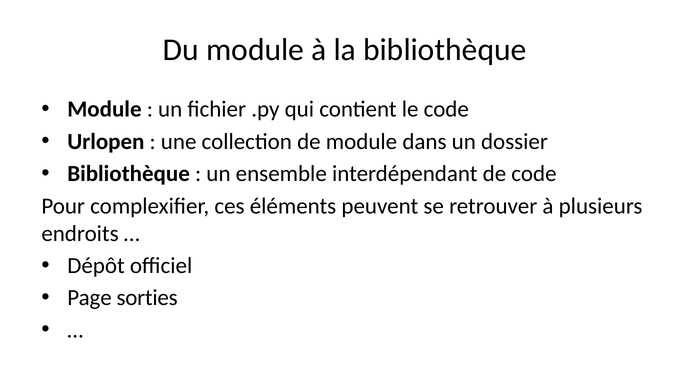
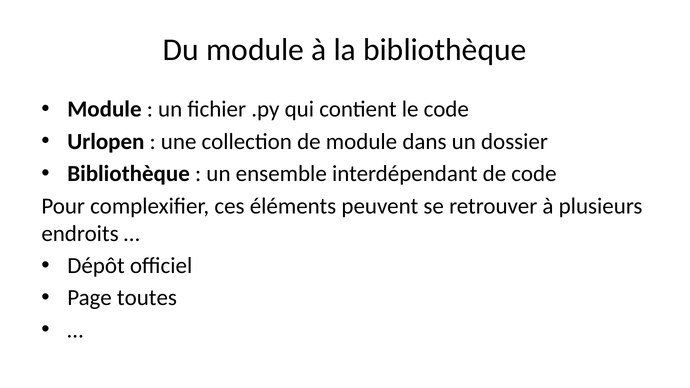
sorties: sorties -> toutes (147, 298)
